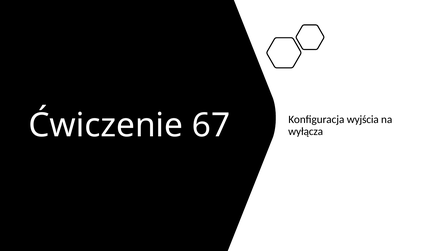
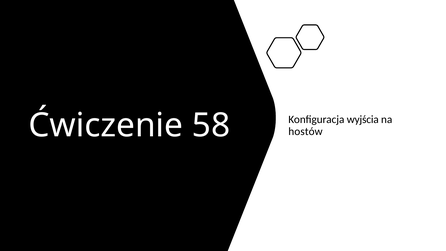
67: 67 -> 58 (211, 125)
wyłącza: wyłącza -> hostów (306, 131)
